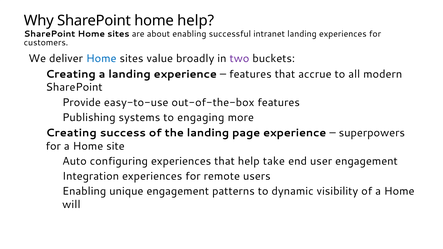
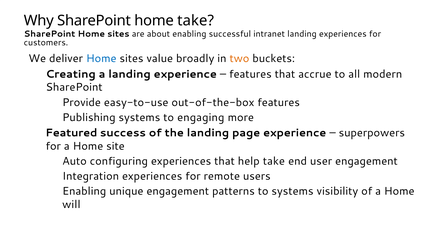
home help: help -> take (196, 21)
two colour: purple -> orange (239, 59)
Creating: Creating -> Featured (71, 133)
to dynamic: dynamic -> systems (293, 191)
